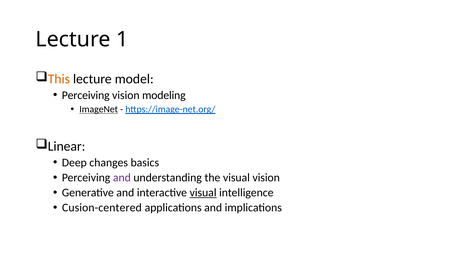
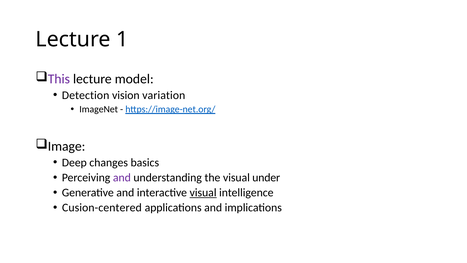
This colour: orange -> purple (59, 79)
Perceiving: Perceiving -> Detection (86, 95)
modeling: modeling -> variation (164, 95)
ImageNet underline: present -> none (99, 109)
Linear: Linear -> Image (67, 146)
visual vision: vision -> under (266, 177)
